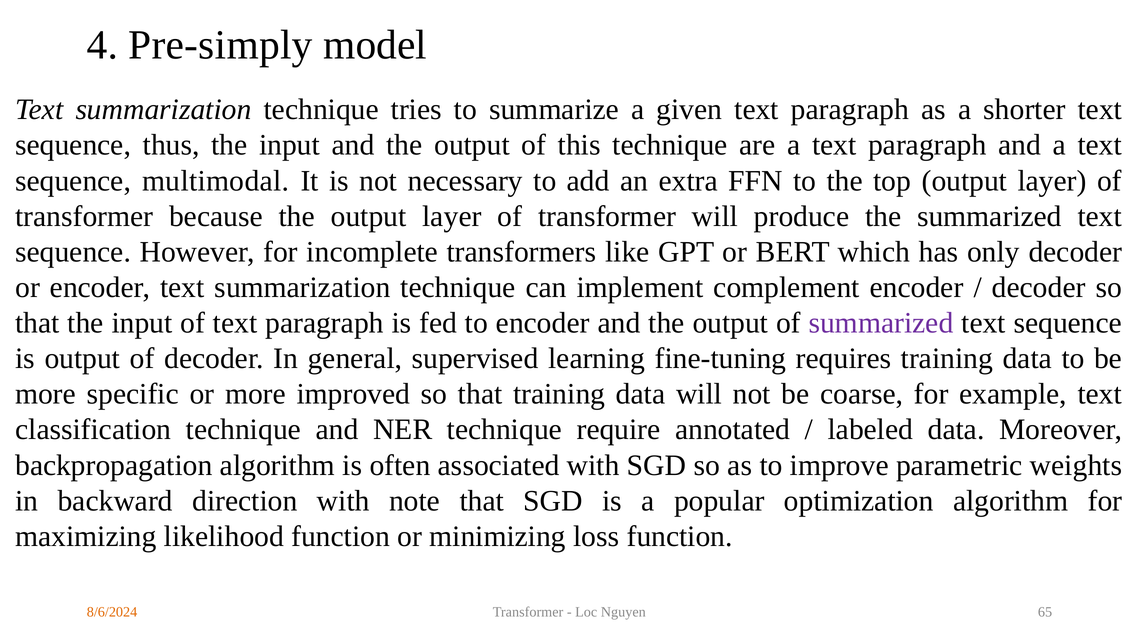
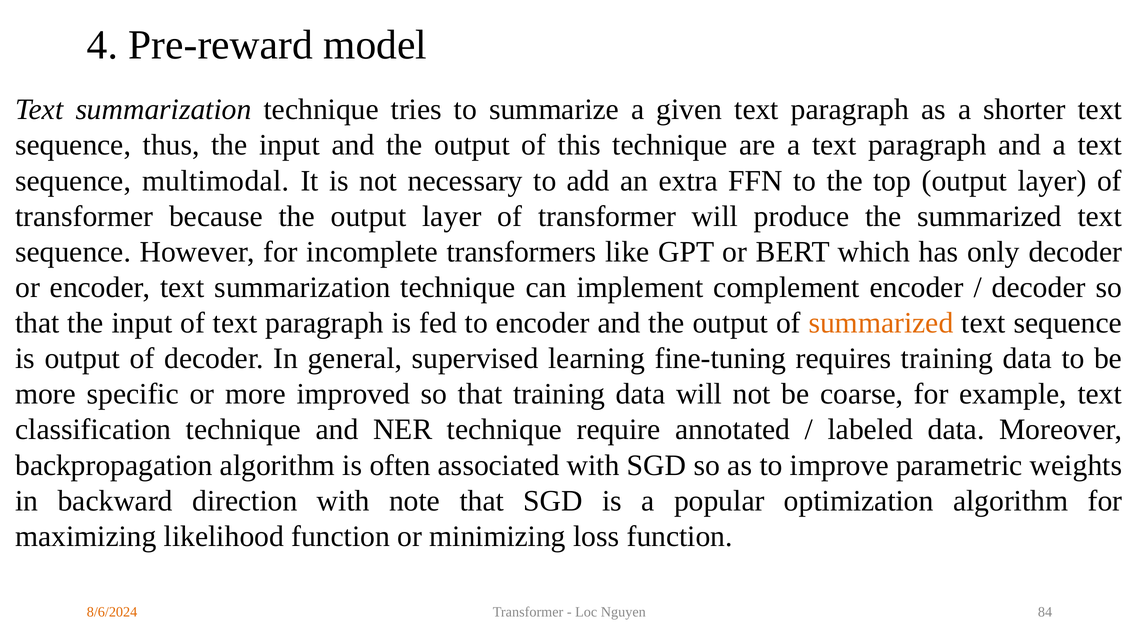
Pre-simply: Pre-simply -> Pre-reward (221, 45)
summarized colour: purple -> orange (881, 323)
65: 65 -> 84 (1045, 612)
